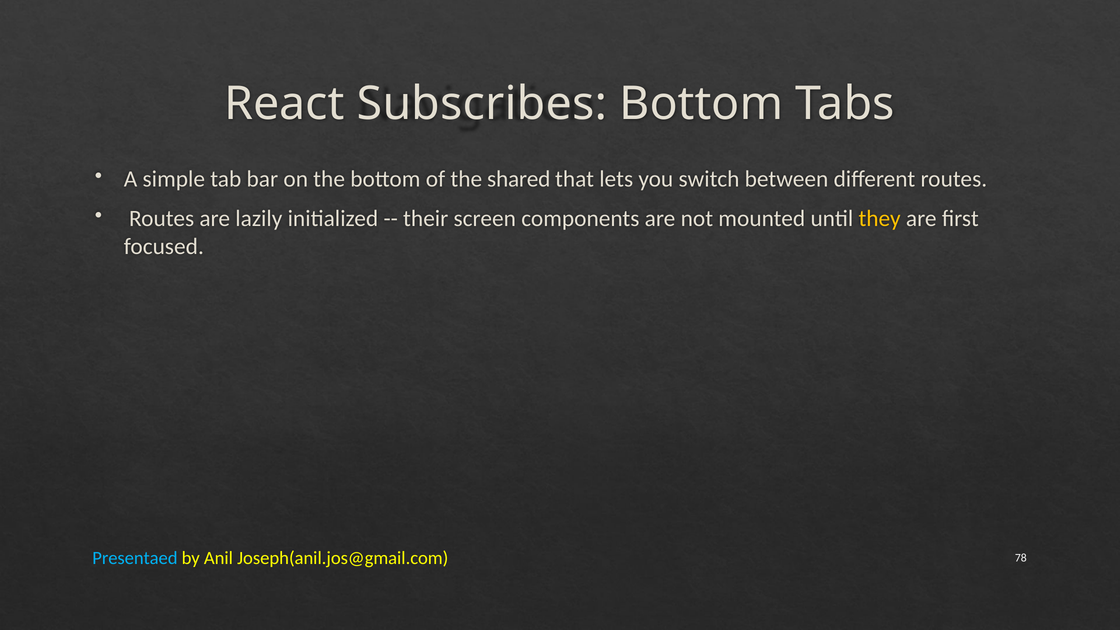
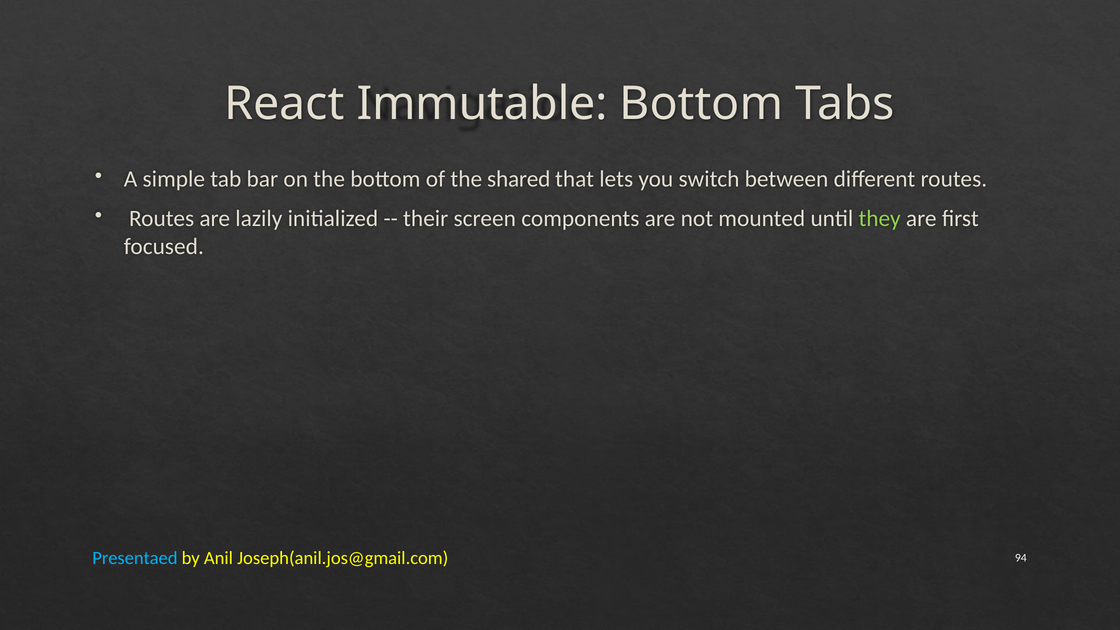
Subscribes: Subscribes -> Immutable (482, 104)
they colour: yellow -> light green (880, 219)
78: 78 -> 94 (1021, 558)
